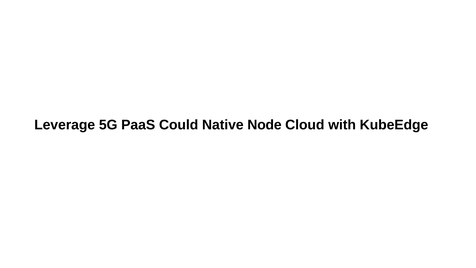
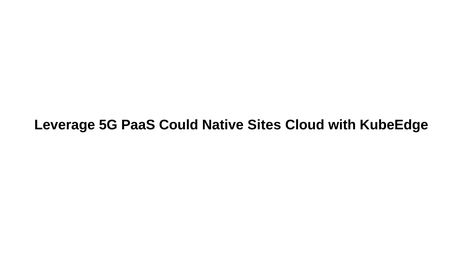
Node: Node -> Sites (264, 125)
